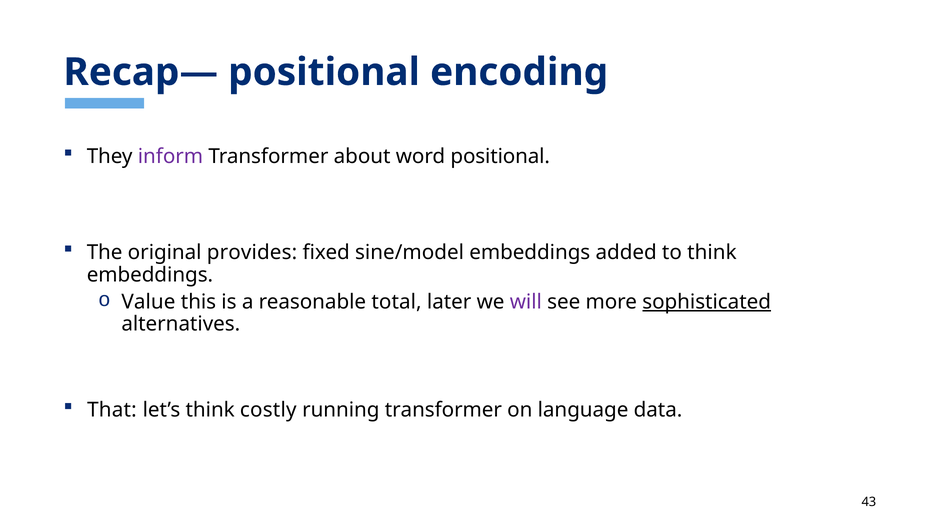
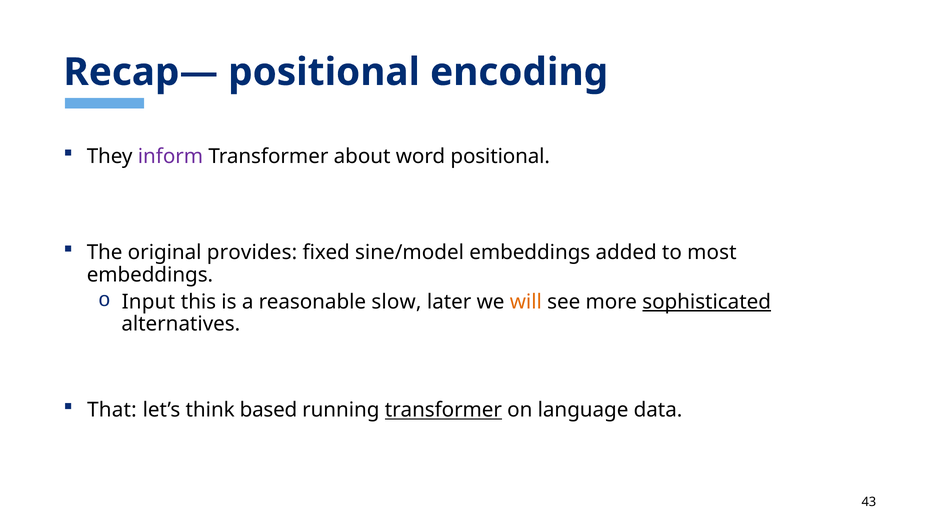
to think: think -> most (712, 253)
Value: Value -> Input (148, 302)
total: total -> slow (396, 302)
will colour: purple -> orange (526, 302)
costly: costly -> based (268, 411)
transformer underline: none -> present (443, 411)
